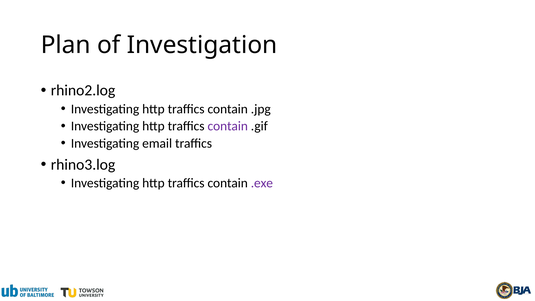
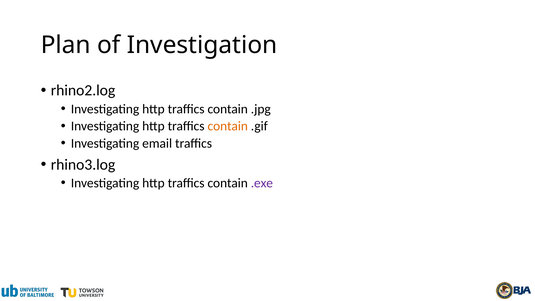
contain colour: purple -> orange (228, 126)
